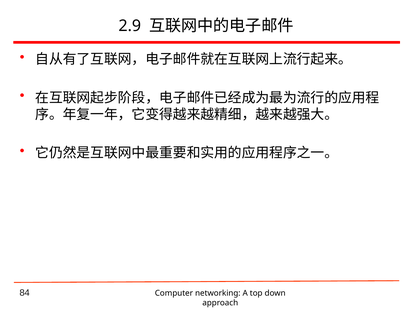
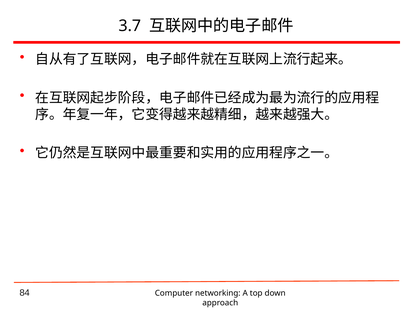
2.9: 2.9 -> 3.7 (130, 26)
